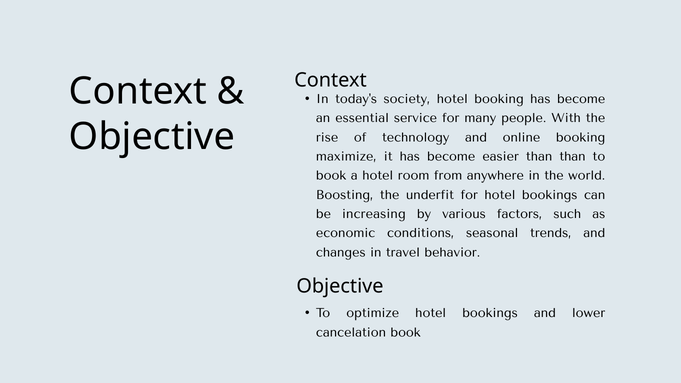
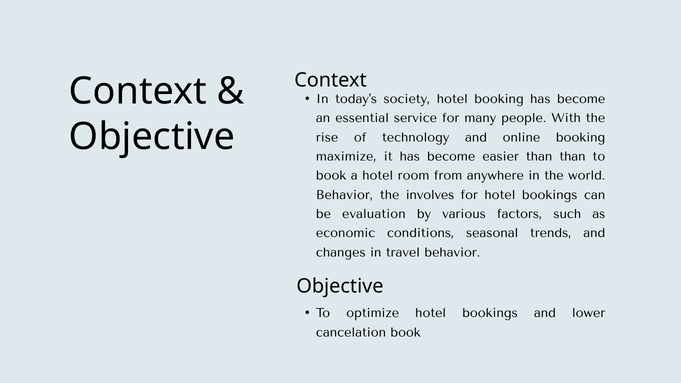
Boosting: Boosting -> Behavior (345, 195)
underfit: underfit -> involves (430, 195)
increasing: increasing -> evaluation (374, 214)
